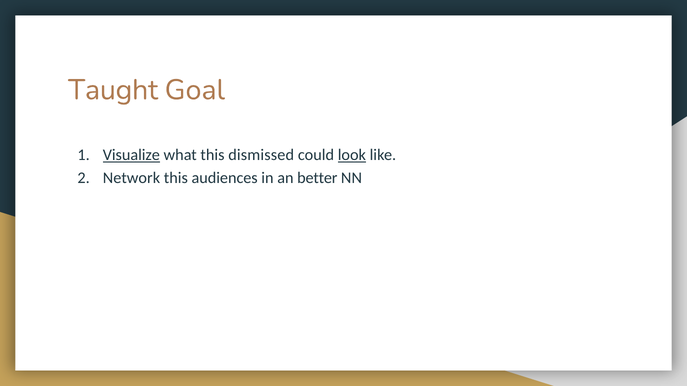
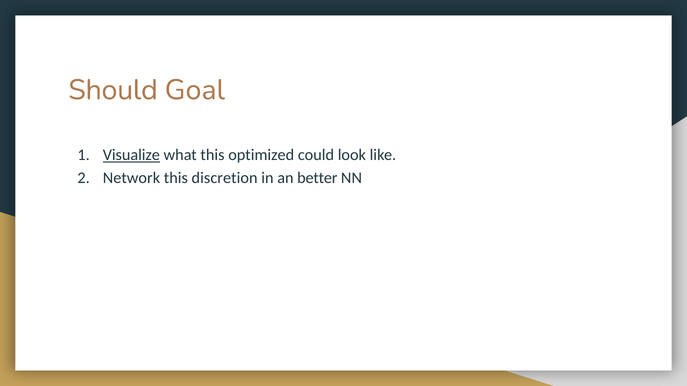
Taught: Taught -> Should (113, 90)
dismissed: dismissed -> optimized (261, 155)
look underline: present -> none (352, 155)
audiences: audiences -> discretion (225, 178)
